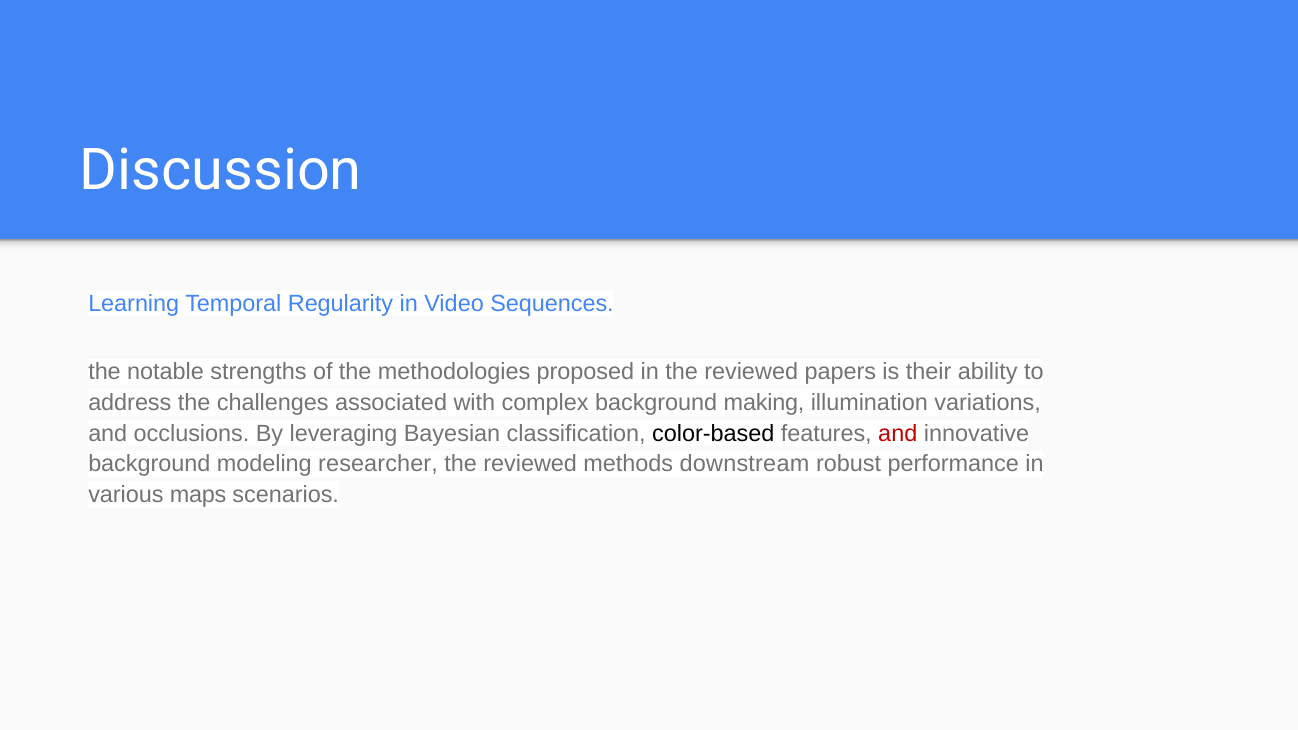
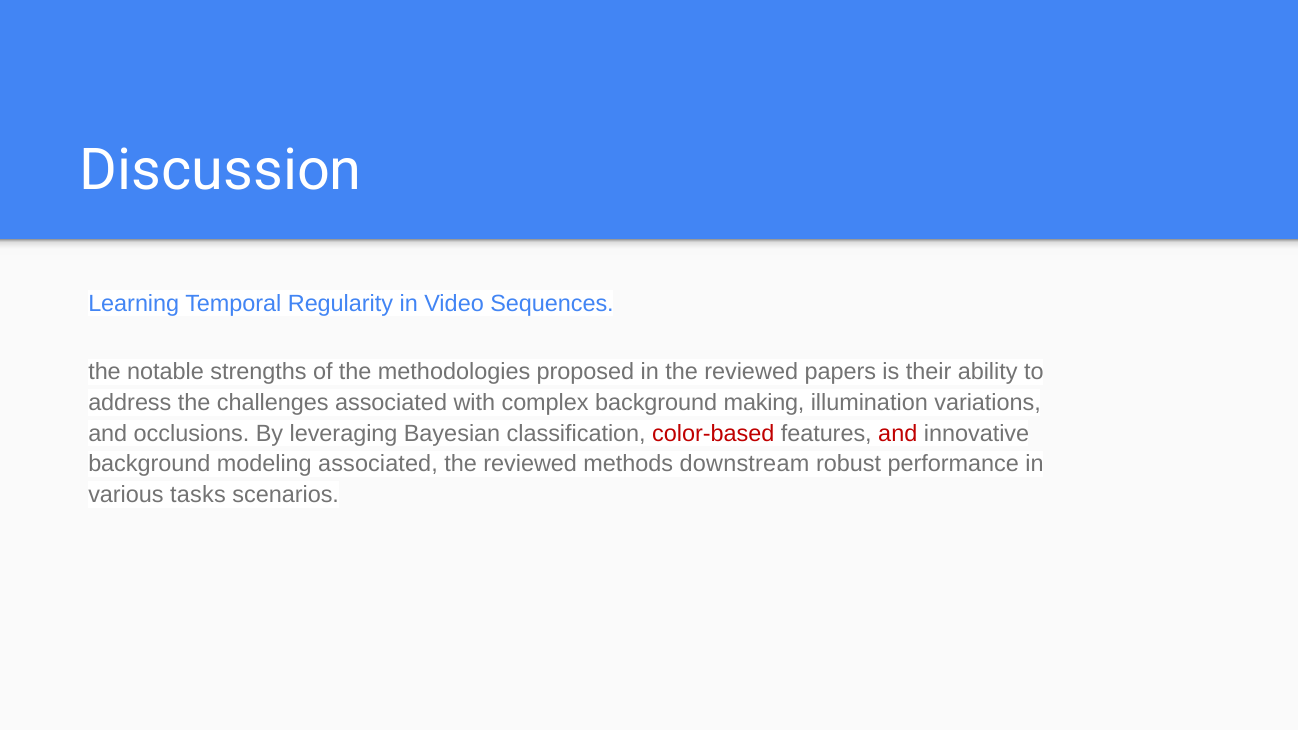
color-based colour: black -> red (713, 434)
modeling researcher: researcher -> associated (378, 464)
maps: maps -> tasks (198, 495)
